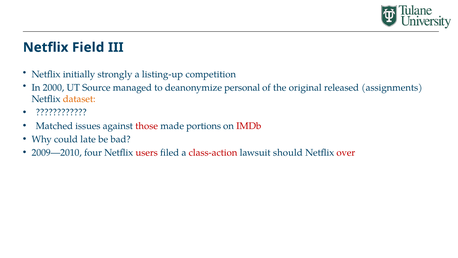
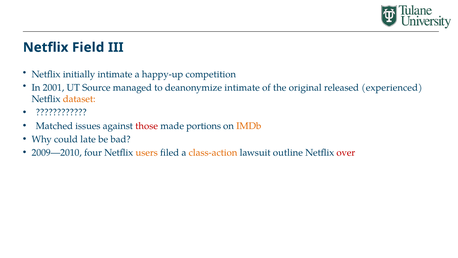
initially strongly: strongly -> intimate (115, 74)
listing-up: listing-up -> happy-up (163, 74)
2000: 2000 -> 2001 (54, 88)
deanonymize personal: personal -> intimate (242, 88)
assignments: assignments -> experienced (392, 88)
IMDb colour: red -> orange (249, 126)
users colour: red -> orange (147, 152)
class-action colour: red -> orange (213, 152)
should: should -> outline (288, 152)
